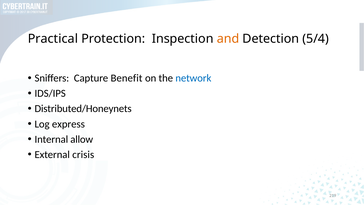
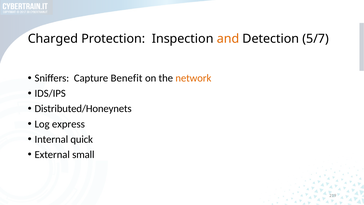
Practical: Practical -> Charged (53, 39)
5/4: 5/4 -> 5/7 (316, 39)
network colour: blue -> orange (193, 78)
allow: allow -> quick (82, 139)
crisis: crisis -> small (83, 154)
